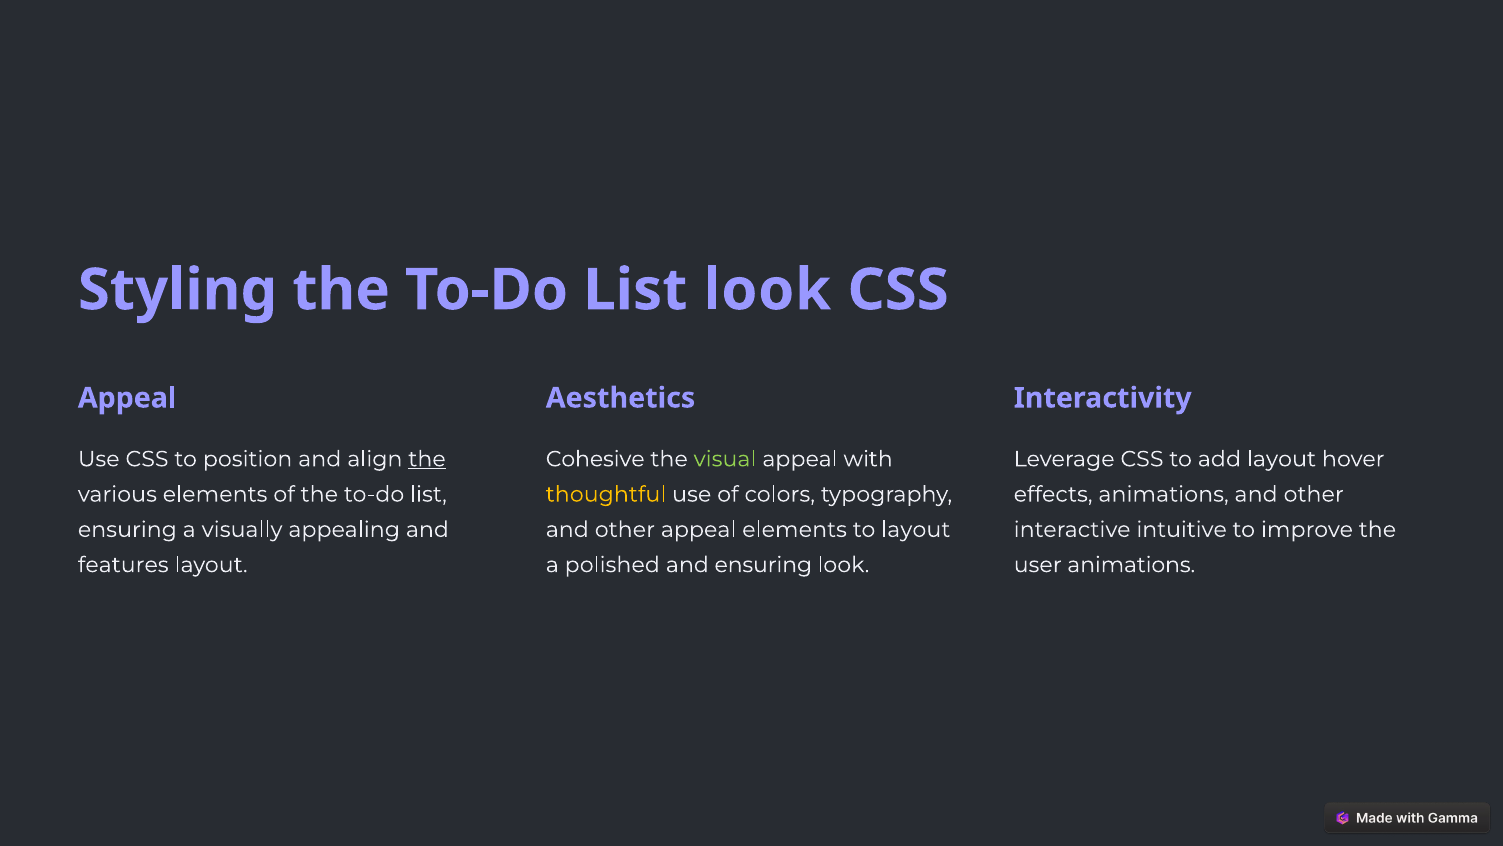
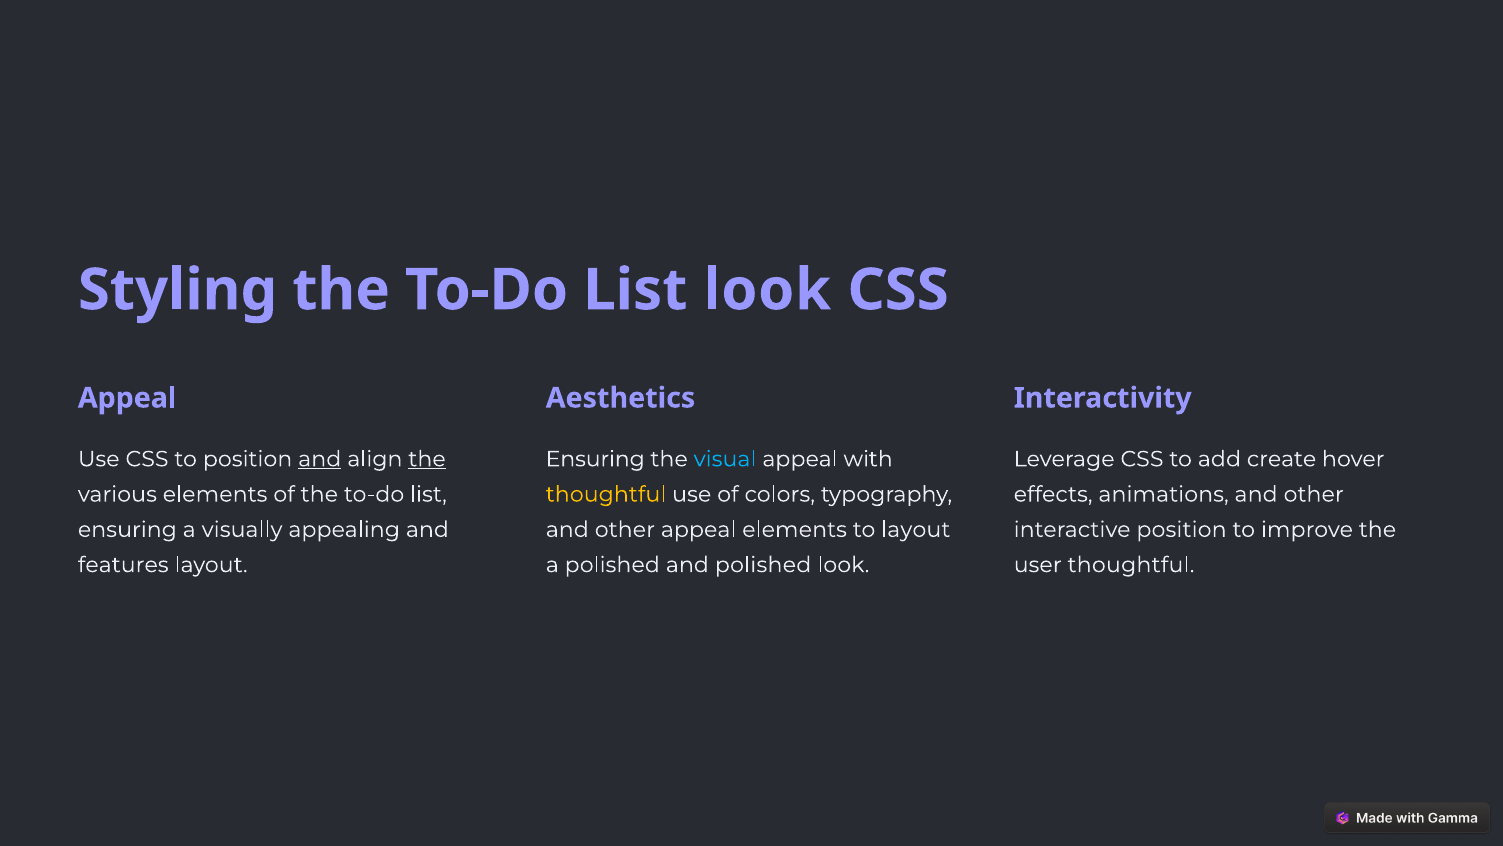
and underline: none -> present (320, 459)
Cohesive: Cohesive -> Ensuring (595, 459)
visual colour: light green -> light blue (725, 459)
add layout: layout -> create (1282, 459)
interactive intuitive: intuitive -> position (1182, 529)
and ensuring: ensuring -> polished (763, 565)
user animations: animations -> thoughtful (1131, 565)
